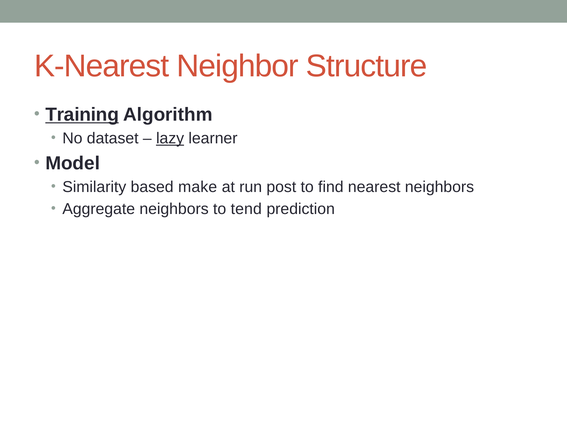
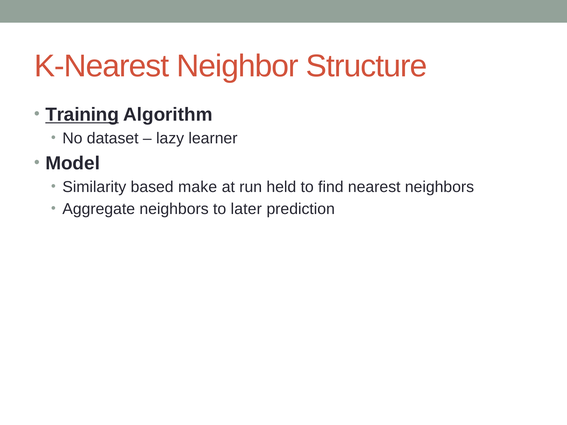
lazy underline: present -> none (170, 138)
post: post -> held (281, 187)
tend: tend -> later (246, 209)
